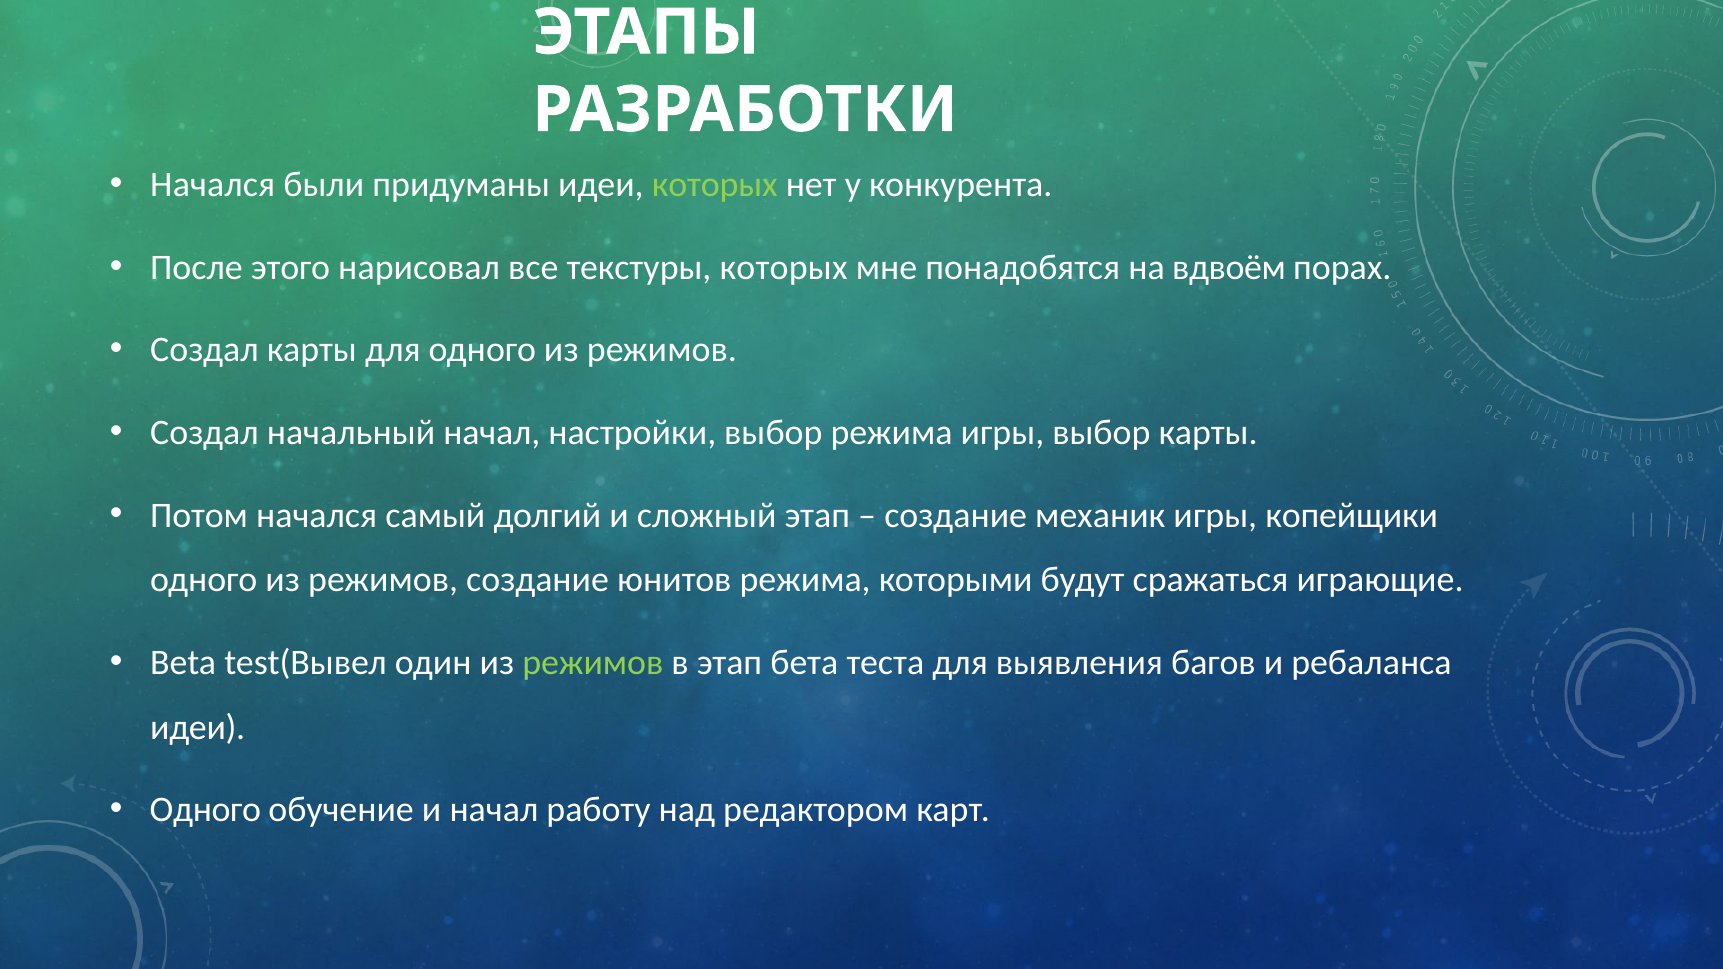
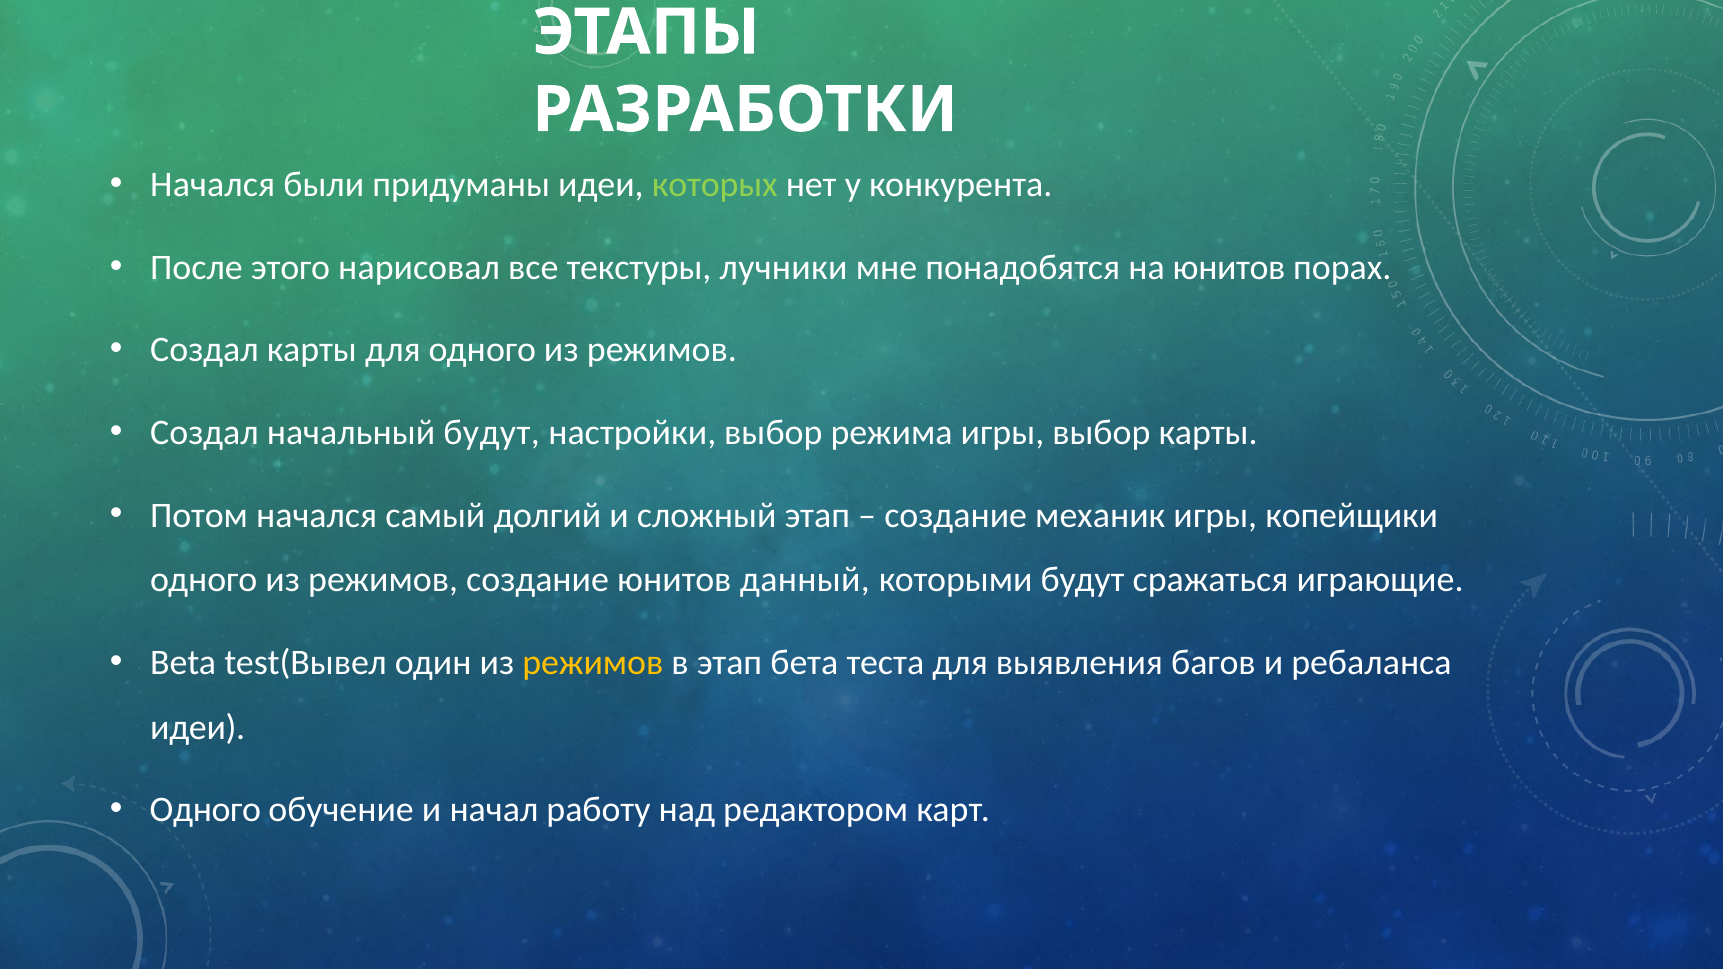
текстуры которых: которых -> лучники (784, 267)
на вдвоём: вдвоём -> юнитов (1229, 267)
начальный начал: начал -> будут (492, 433)
юнитов режима: режима -> данный (805, 580)
режимов colour: light green -> yellow (593, 663)
